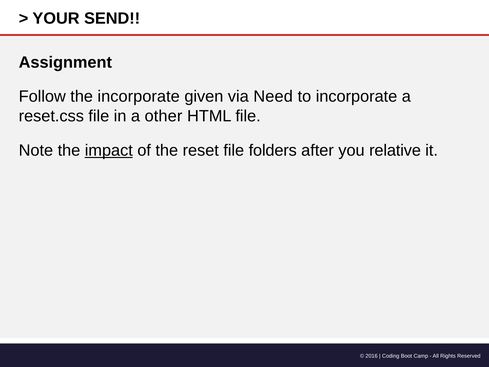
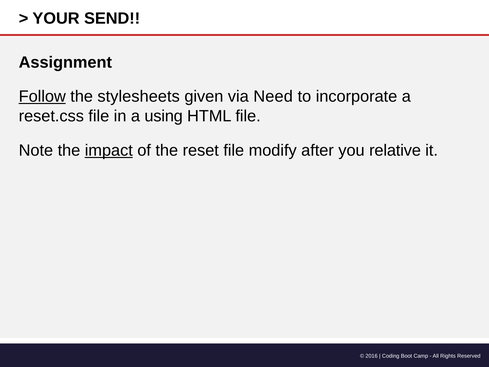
Follow underline: none -> present (42, 97)
the incorporate: incorporate -> stylesheets (139, 97)
other: other -> using (164, 116)
folders: folders -> modify (273, 150)
